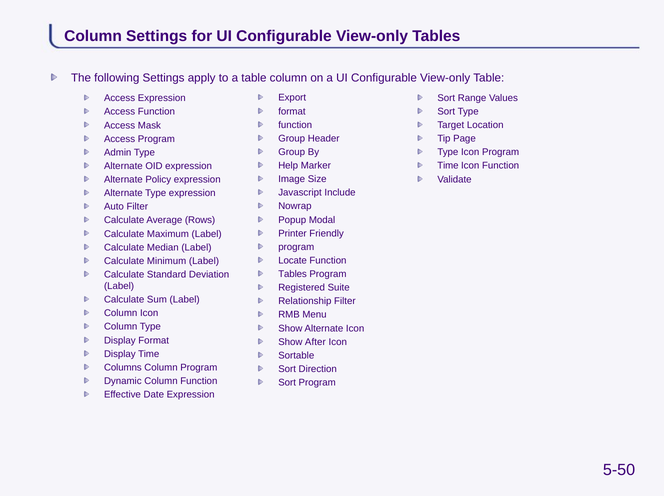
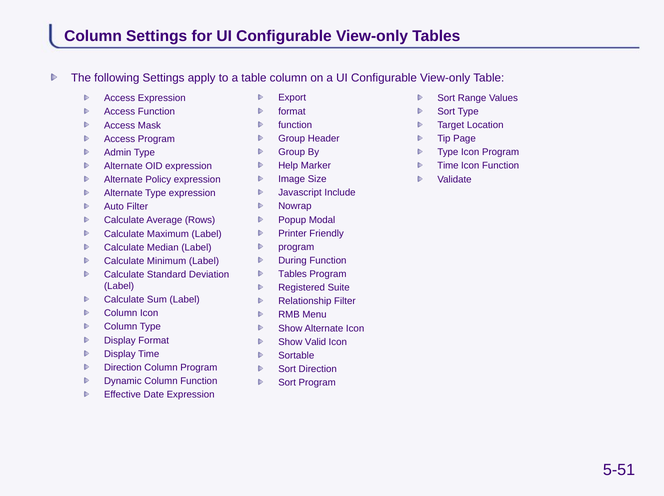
Locate: Locate -> During (292, 261)
After: After -> Valid (315, 342)
Columns: Columns -> Direction (123, 368)
5-50: 5-50 -> 5-51 (619, 470)
